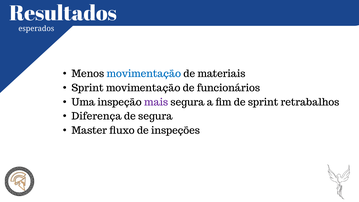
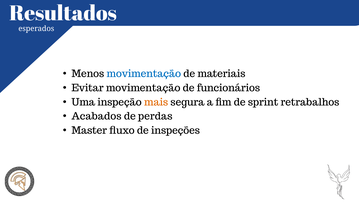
Sprint: Sprint -> Evitar (88, 88)
mais colour: purple -> orange (156, 102)
Diferença: Diferença -> Acabados (96, 116)
de segura: segura -> perdas (155, 116)
